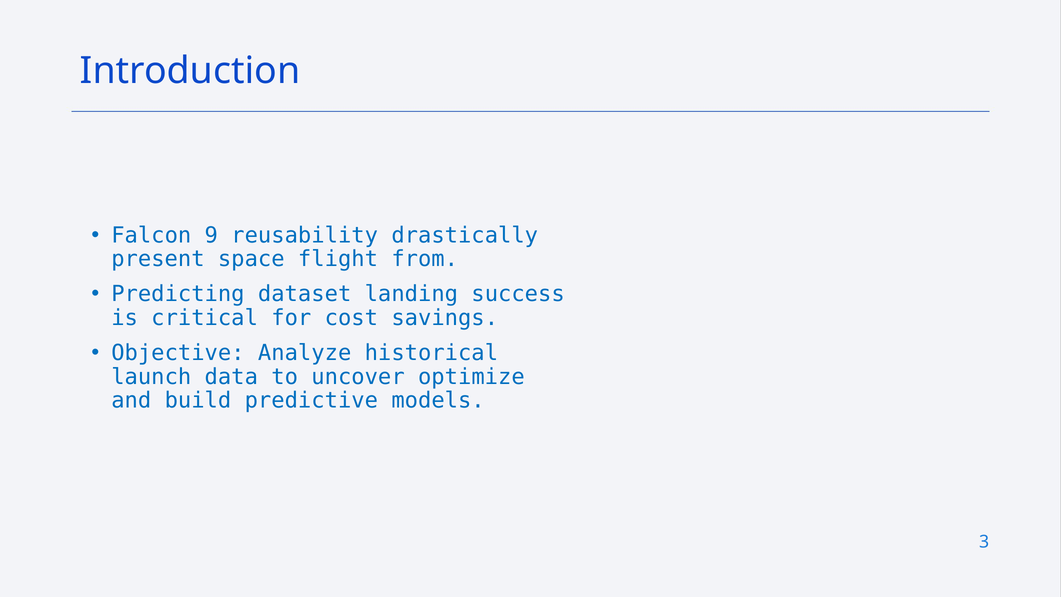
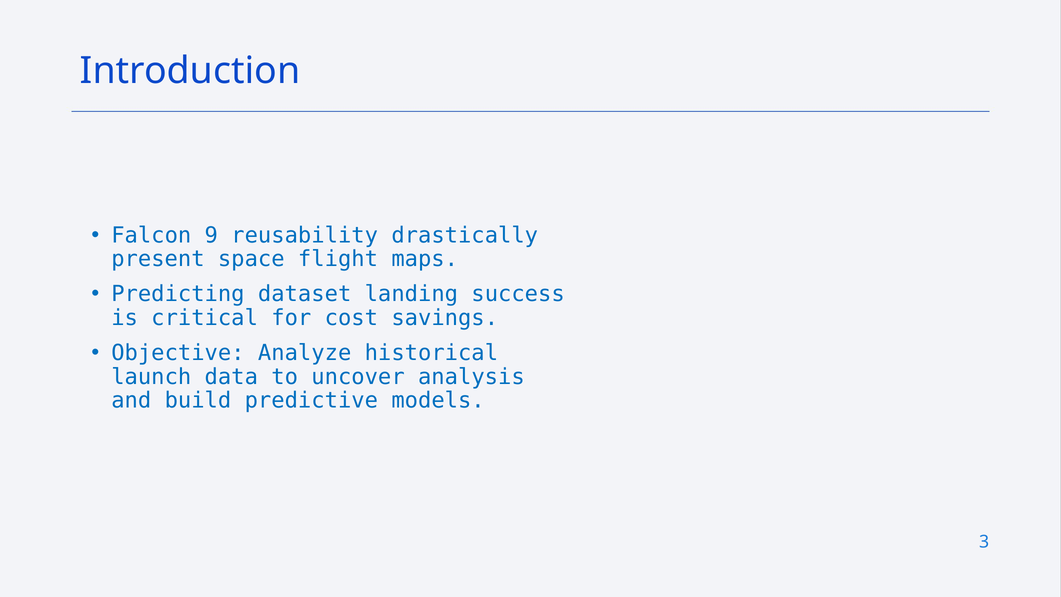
from: from -> maps (425, 259)
optimize: optimize -> analysis (471, 377)
